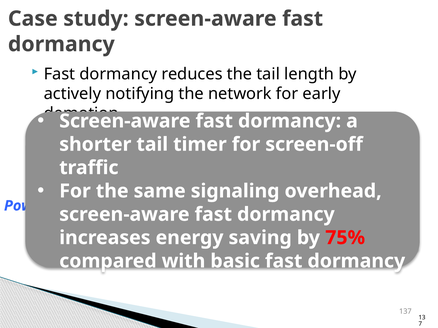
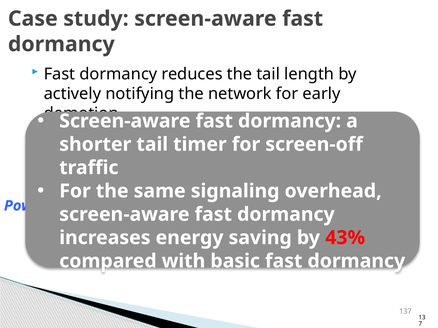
75%: 75% -> 43% (345, 238)
